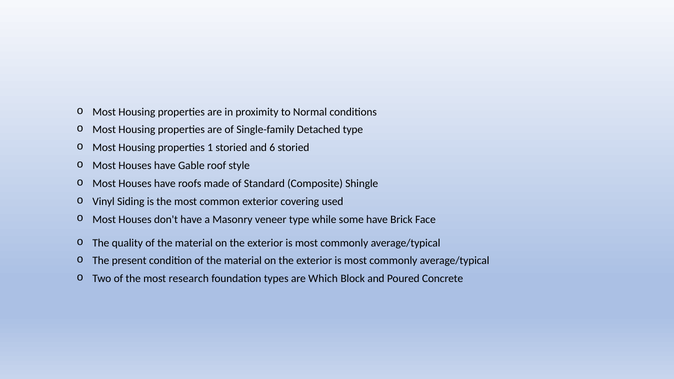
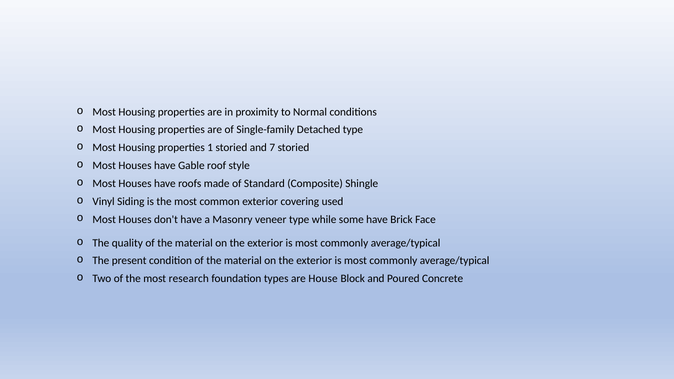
6: 6 -> 7 (272, 148)
Which: Which -> House (323, 279)
